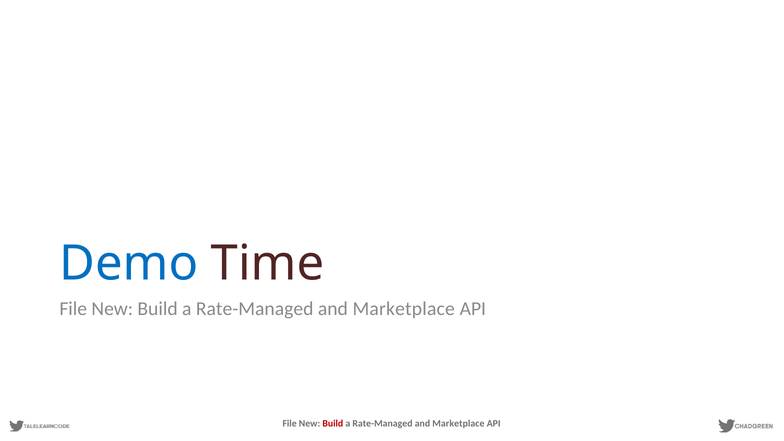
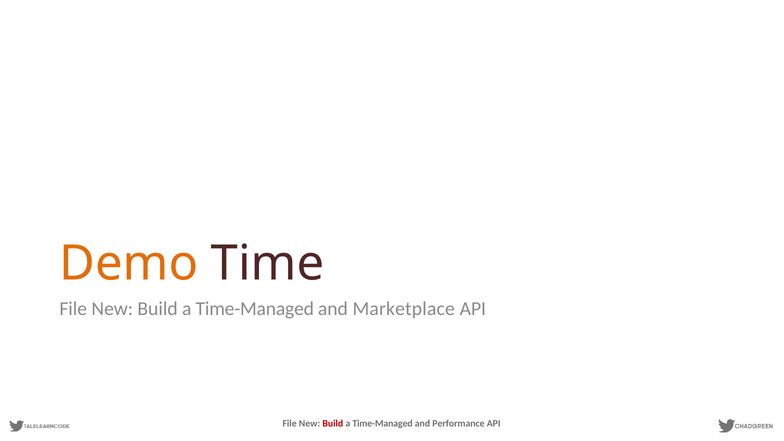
Demo colour: blue -> orange (129, 264)
Rate-Managed: Rate-Managed -> Time-Managed (255, 309)
Rate-Managed: Rate-Managed -> Time-Managed (383, 423)
Marketplace: Marketplace -> Performance (458, 423)
